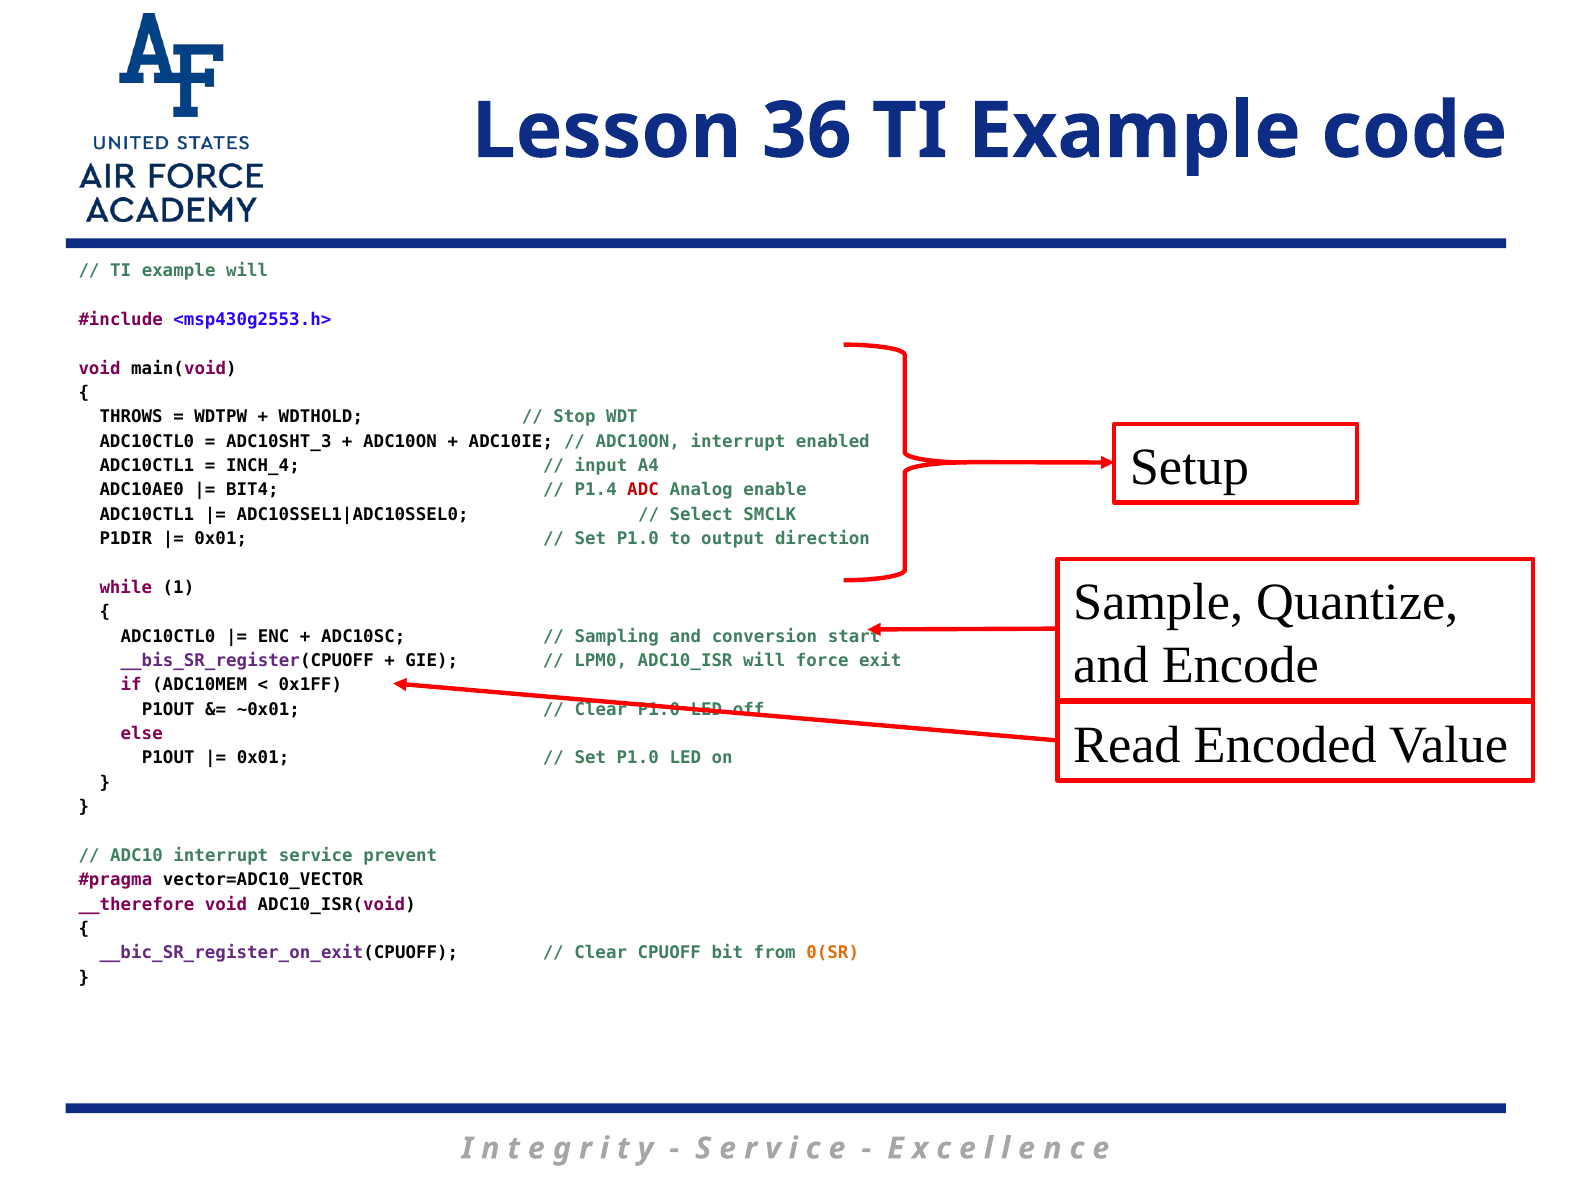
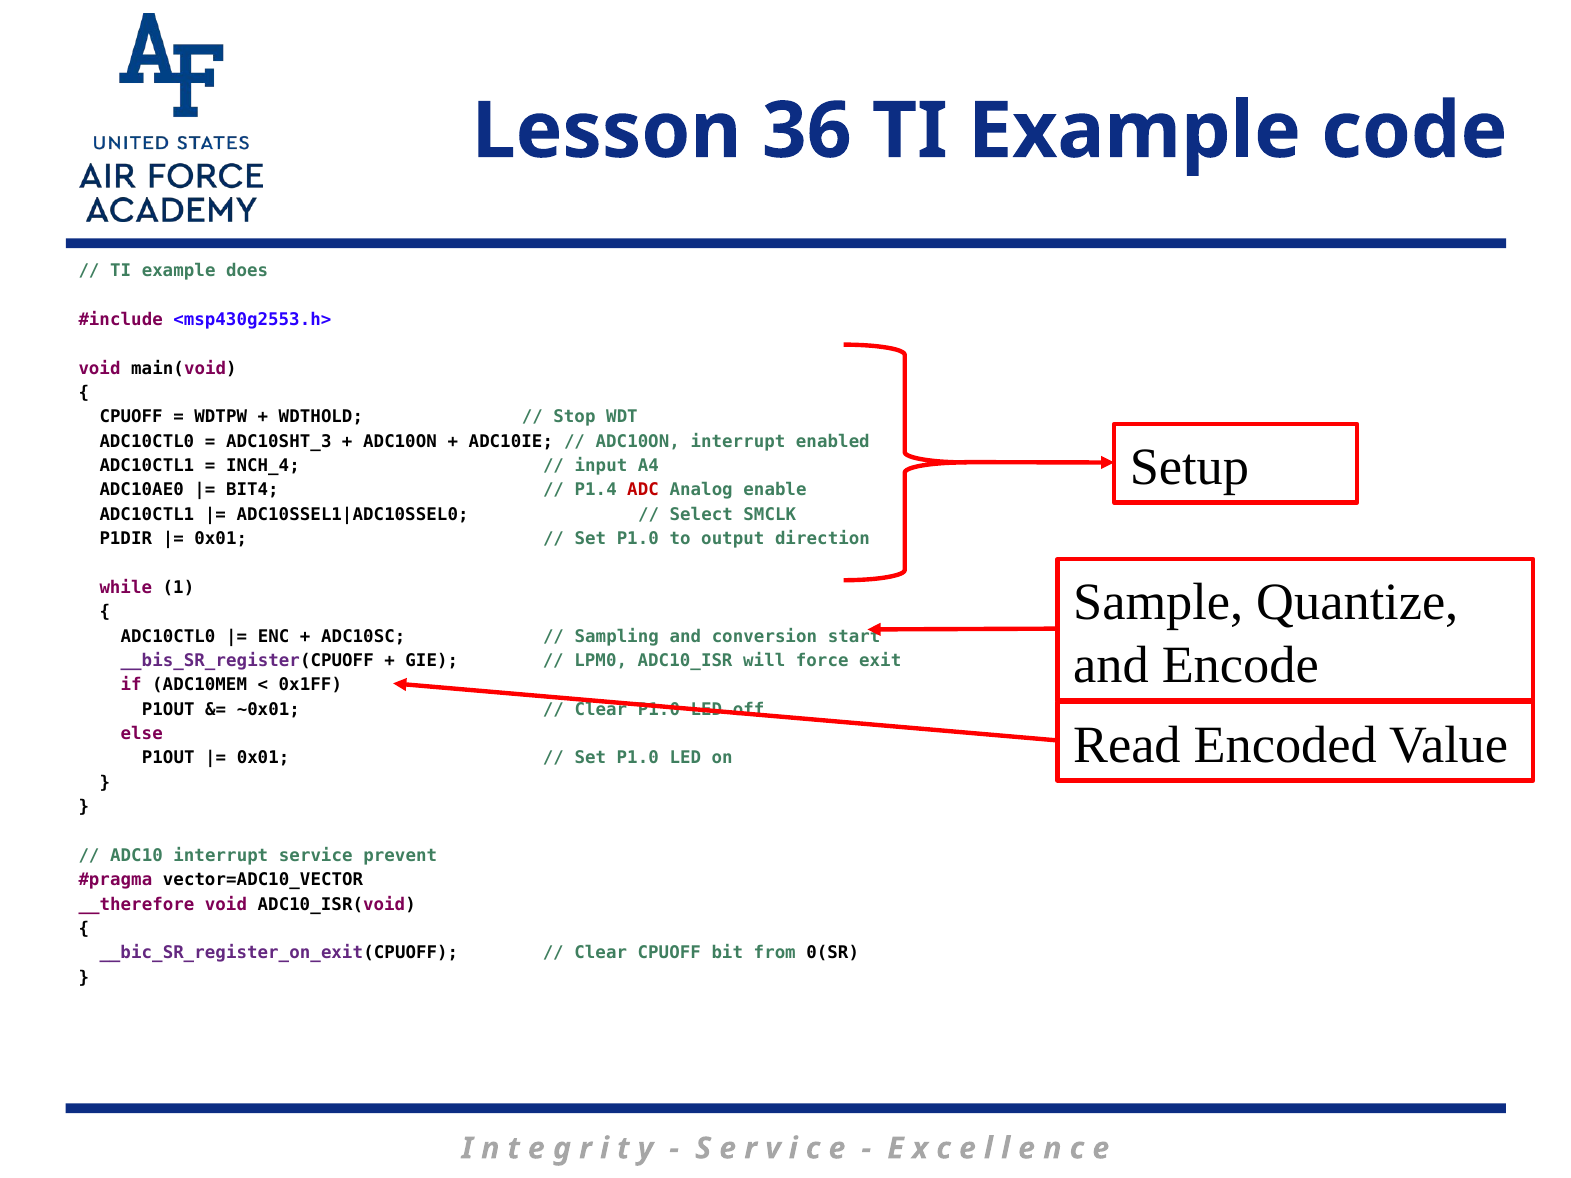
example will: will -> does (247, 271)
THROWS: THROWS -> CPUOFF (131, 417)
0(SR colour: orange -> black (833, 953)
